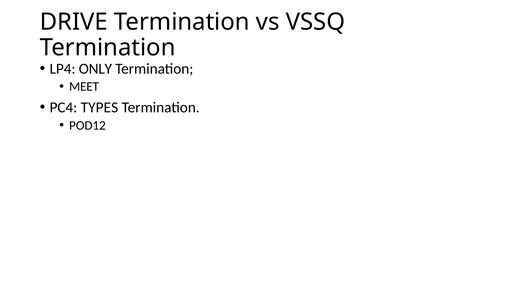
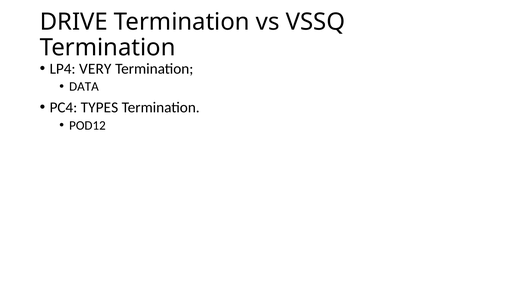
ONLY: ONLY -> VERY (95, 69)
MEET: MEET -> DATA (84, 87)
